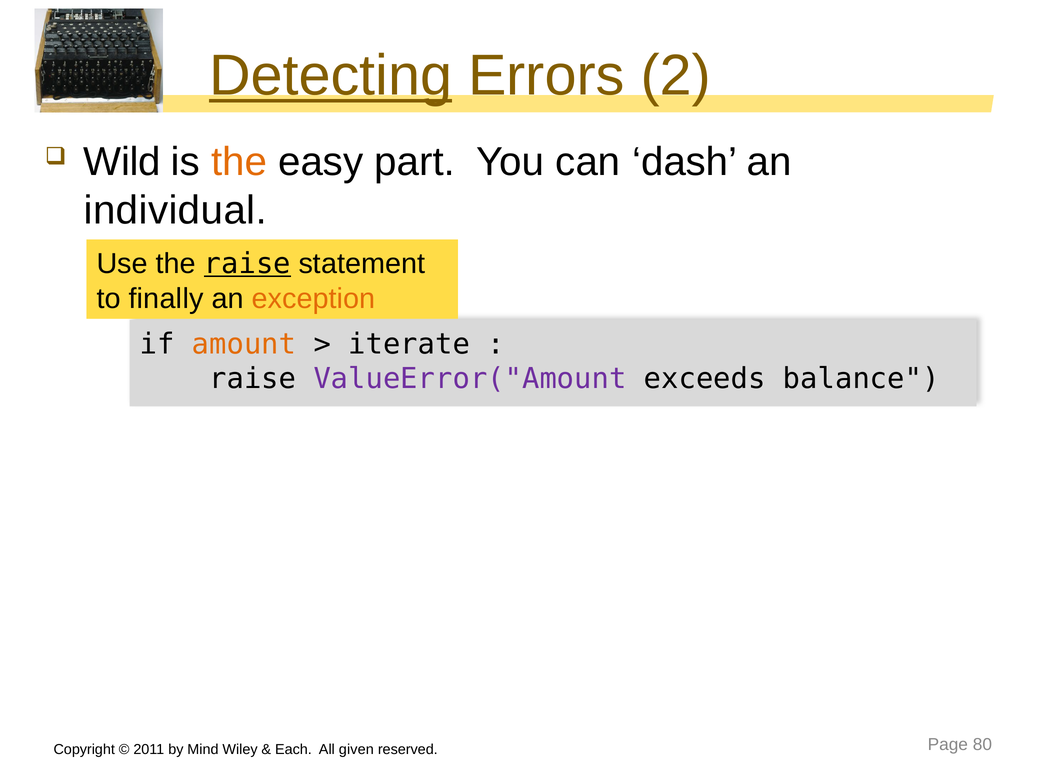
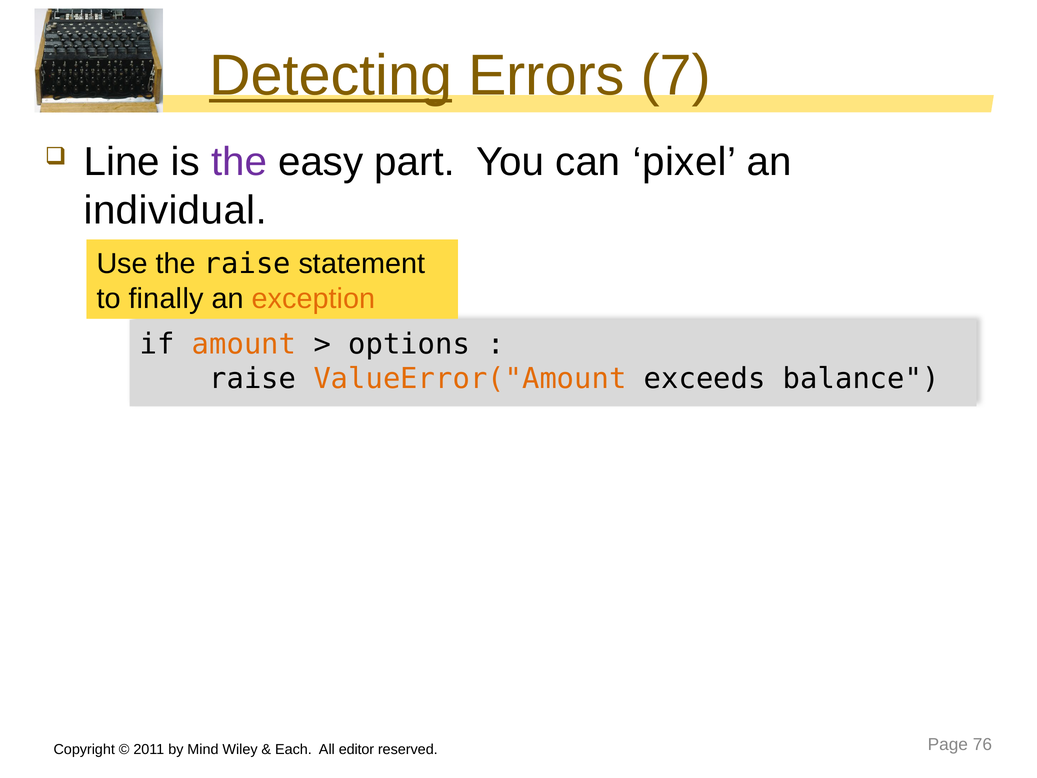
2: 2 -> 7 (676, 76)
Wild: Wild -> Line (122, 162)
the colour: orange -> purple (239, 162)
dash: dash -> pixel (685, 162)
raise underline: present -> none (247, 264)
iterate: iterate -> options (409, 344)
ValueError("Amount colour: purple -> orange (470, 379)
given: given -> editor (356, 749)
80: 80 -> 76 (982, 744)
